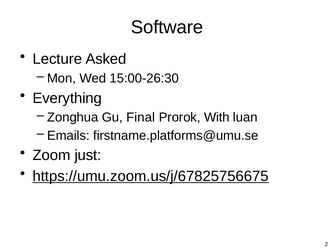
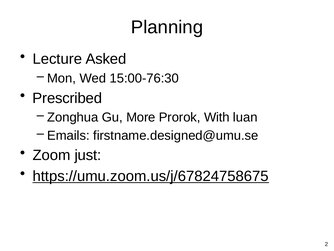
Software: Software -> Planning (167, 27)
15:00-26:30: 15:00-26:30 -> 15:00-76:30 (144, 78)
Everything: Everything -> Prescribed (67, 98)
Final: Final -> More (141, 117)
firstname.platforms@umu.se: firstname.platforms@umu.se -> firstname.designed@umu.se (176, 135)
https://umu.zoom.us/j/67825756675: https://umu.zoom.us/j/67825756675 -> https://umu.zoom.us/j/67824758675 (151, 176)
